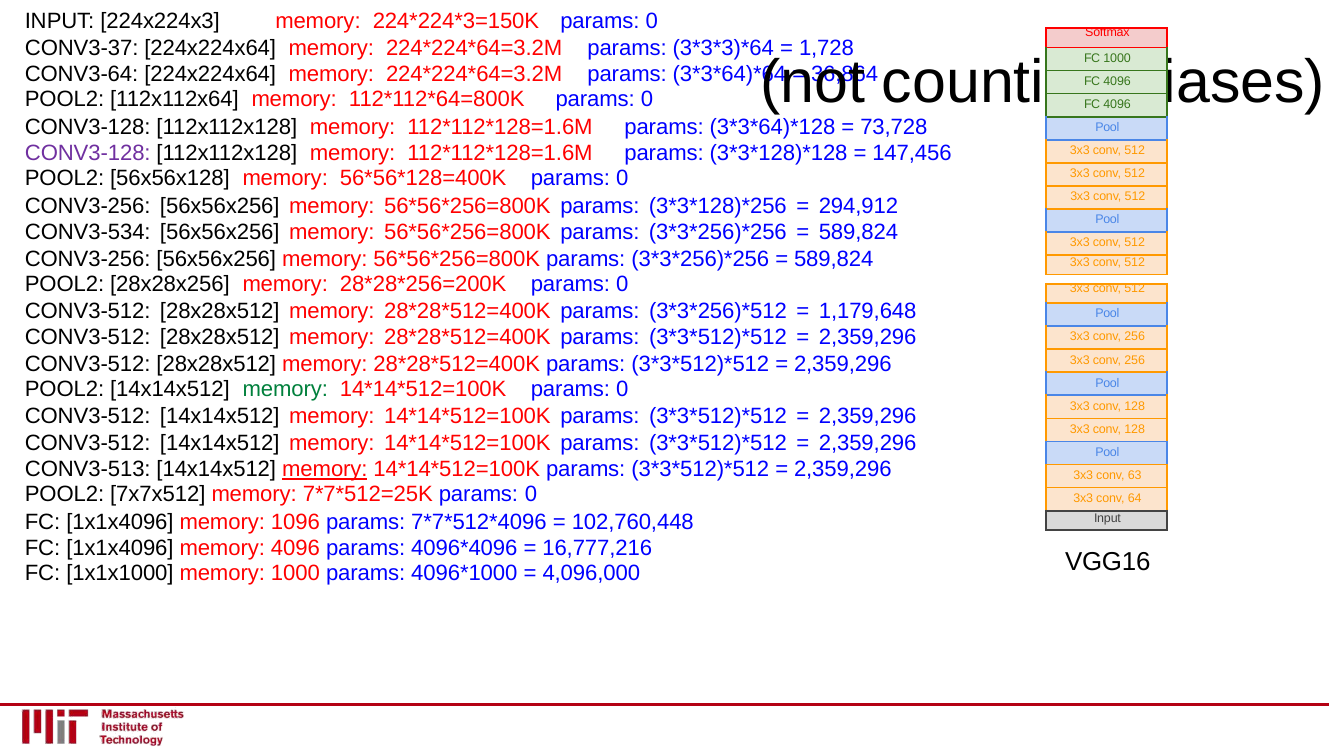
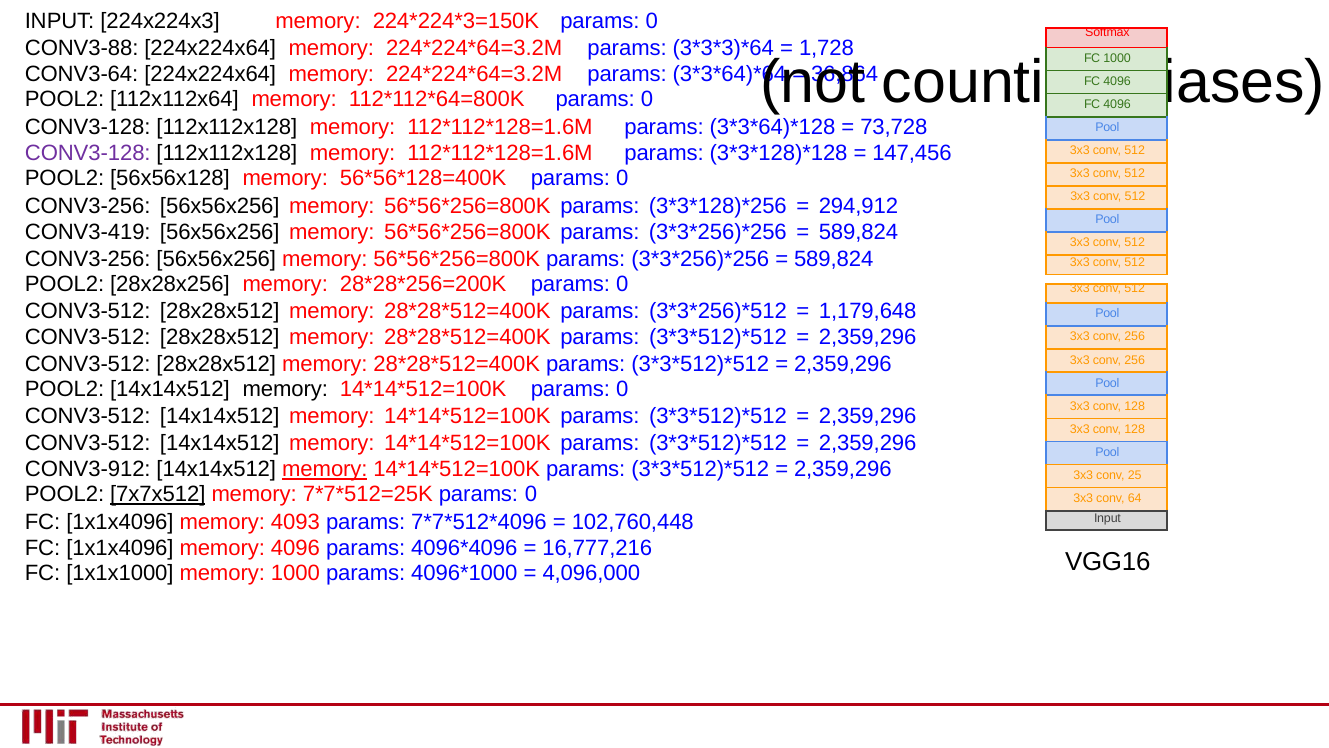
CONV3-37: CONV3-37 -> CONV3-88 (82, 48)
CONV3-534: CONV3-534 -> CONV3-419 (88, 232)
memory colour: green -> black (285, 389)
CONV3-513: CONV3-513 -> CONV3-912 (88, 469)
63: 63 -> 25 (1135, 475)
7x7x512 underline: none -> present (158, 494)
1096: 1096 -> 4093 (295, 522)
